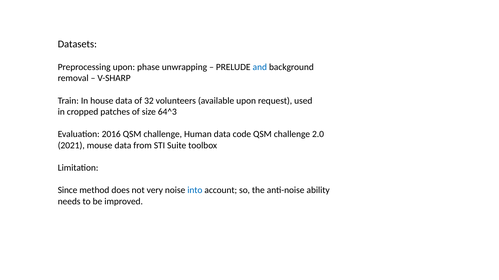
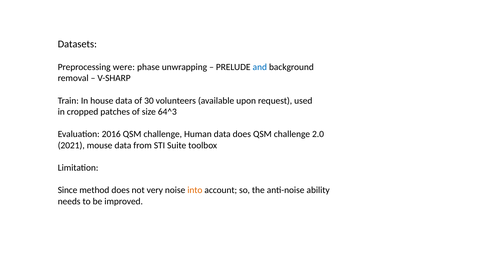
Preprocessing upon: upon -> were (124, 67)
32: 32 -> 30 (149, 101)
data code: code -> does (242, 135)
into colour: blue -> orange (195, 191)
